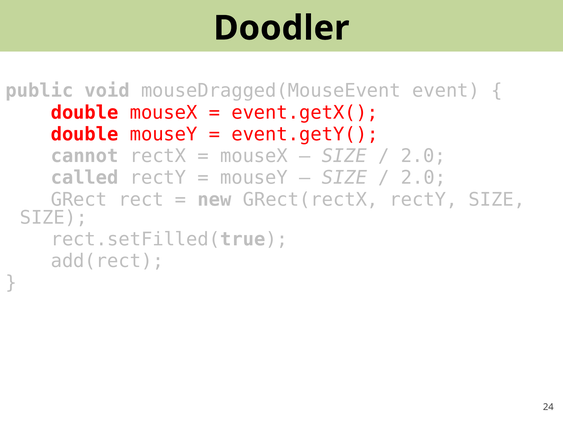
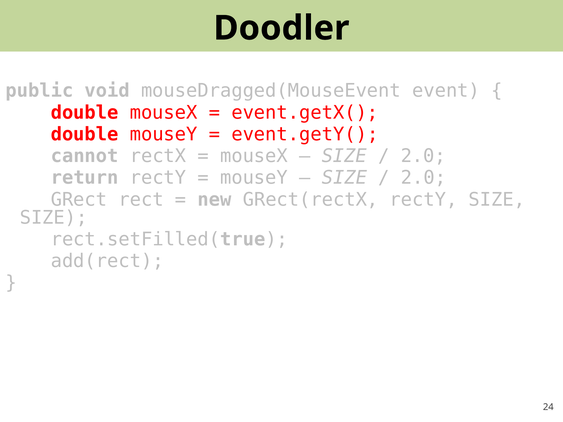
called: called -> return (85, 178)
